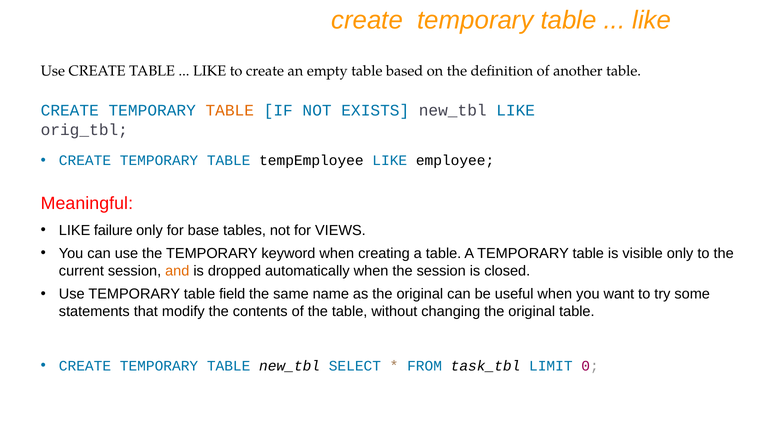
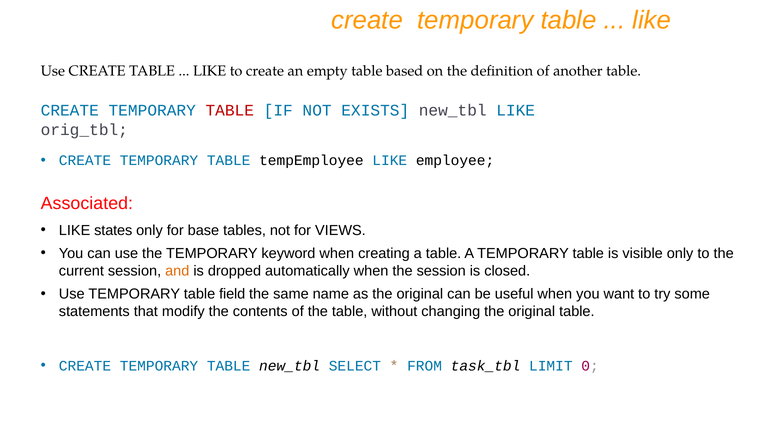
TABLE colour: orange -> red (230, 111)
Meaningful: Meaningful -> Associated (87, 204)
failure: failure -> states (113, 230)
